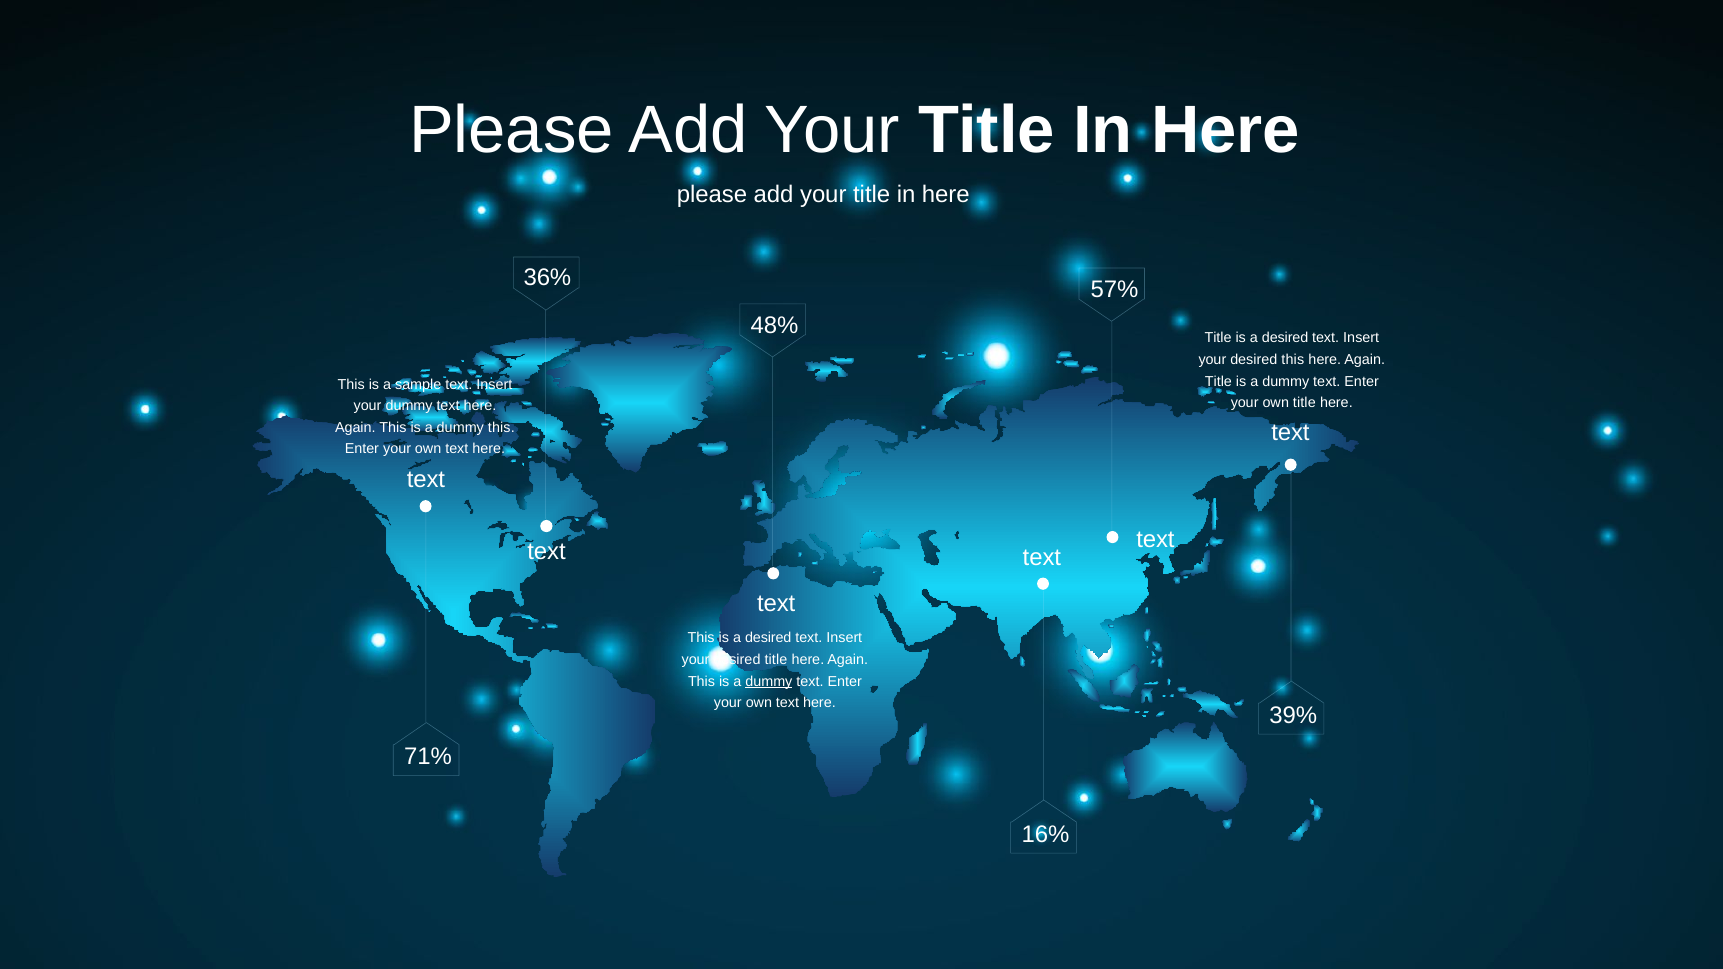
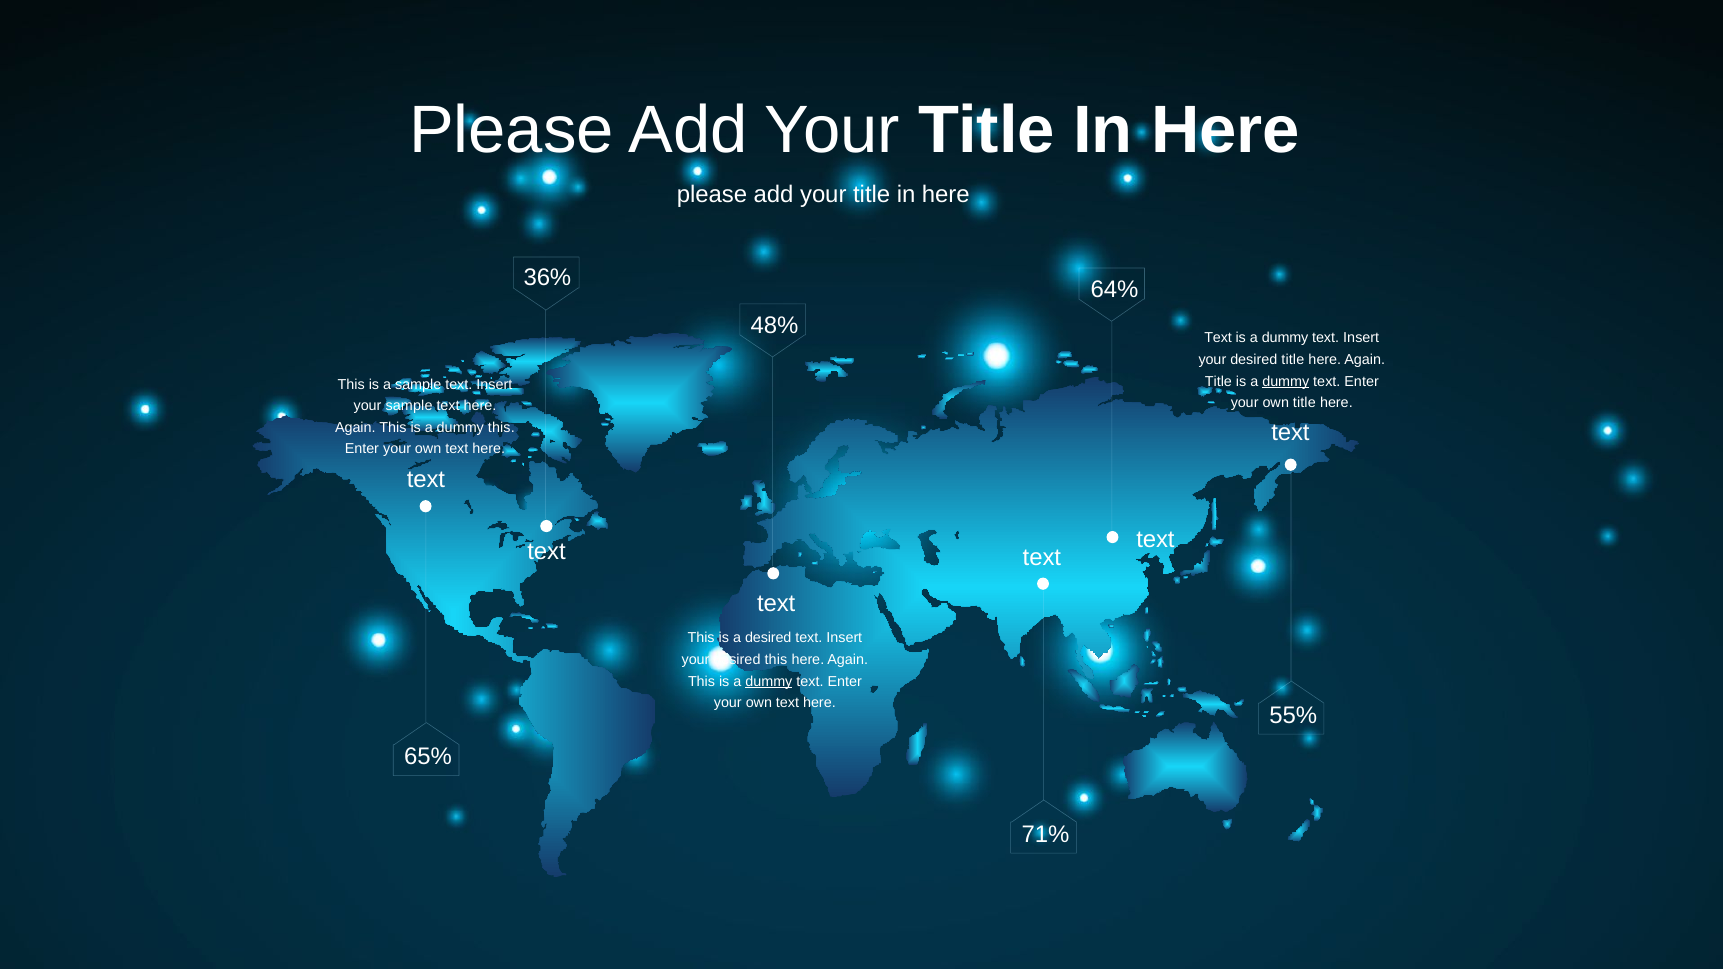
57%: 57% -> 64% (1115, 290)
Title: Title -> Text (1218, 338)
desired: desired -> dummy (1285, 338)
desired this: this -> title (1293, 360)
dummy underline: none -> present (1286, 381)
your dummy: dummy -> sample (409, 406)
desired title: title -> this (776, 660)
39%: 39% -> 55% (1293, 716)
71%: 71% -> 65% (428, 757)
16%: 16% -> 71% (1045, 835)
